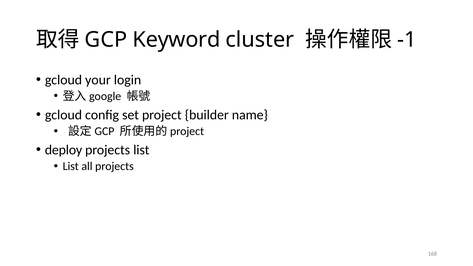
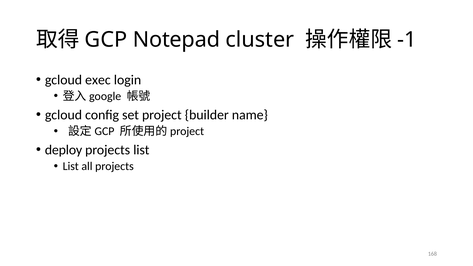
Keyword: Keyword -> Notepad (176, 40)
your: your -> exec (98, 80)
